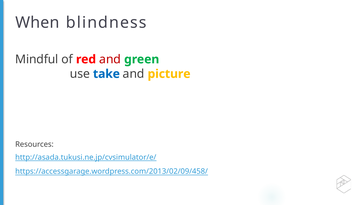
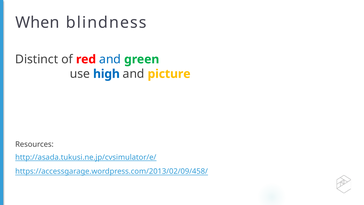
Mindful: Mindful -> Distinct (37, 59)
and colour: red -> blue (110, 59)
take: take -> high (106, 74)
